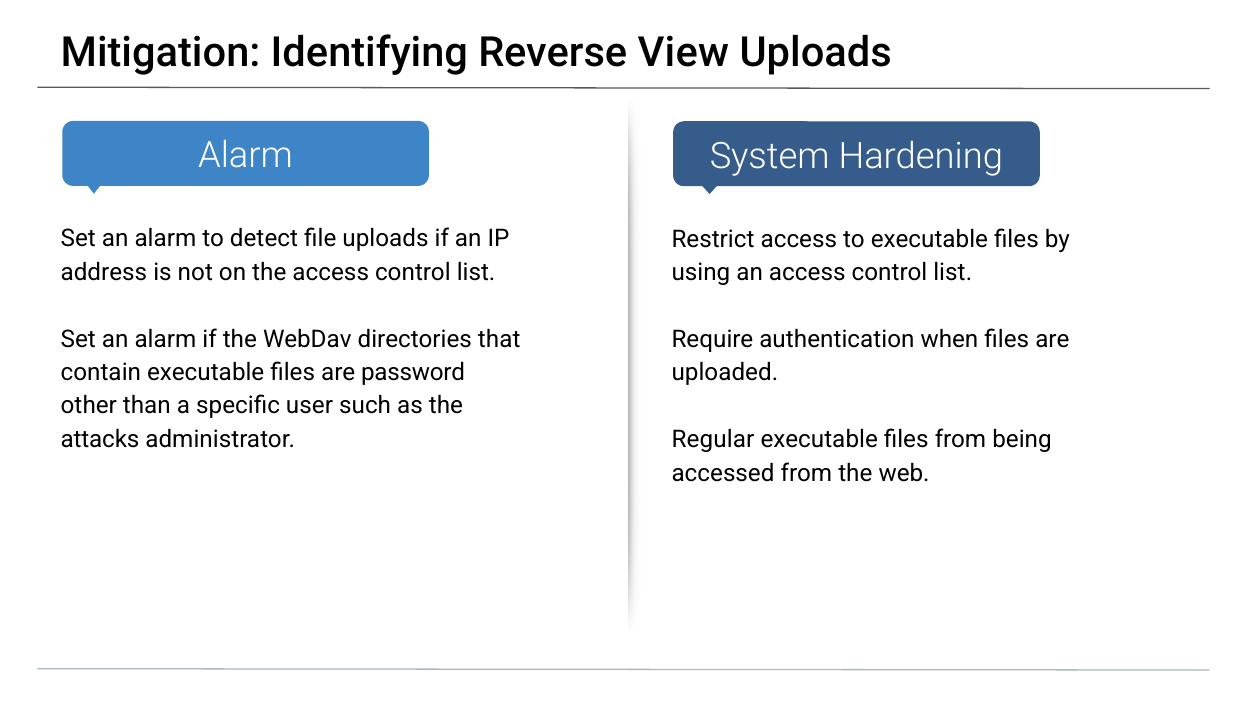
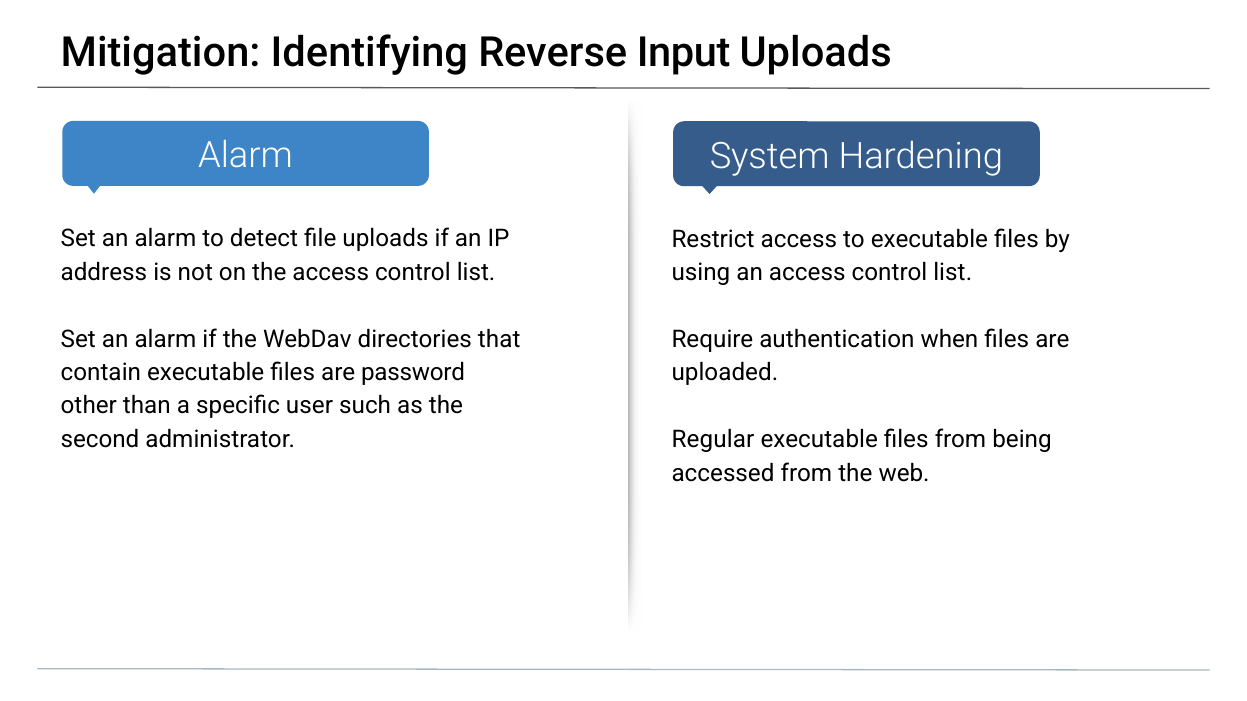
View: View -> Input (684, 53)
attacks: attacks -> second (100, 440)
